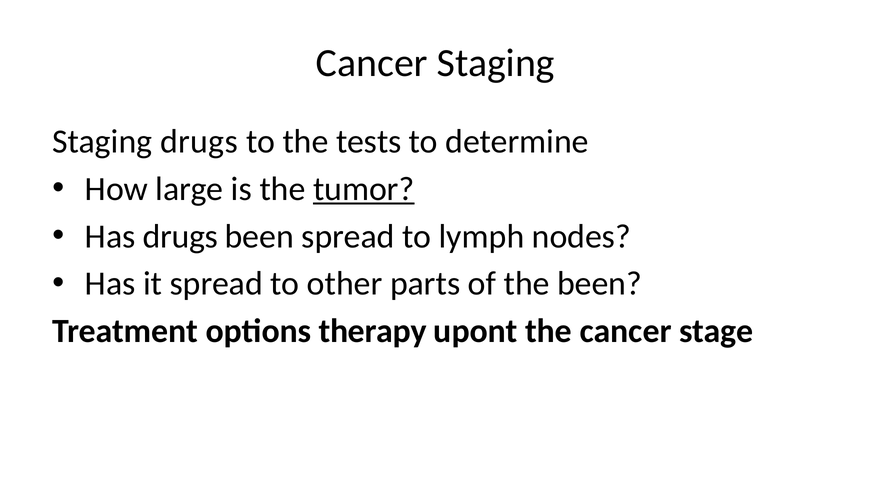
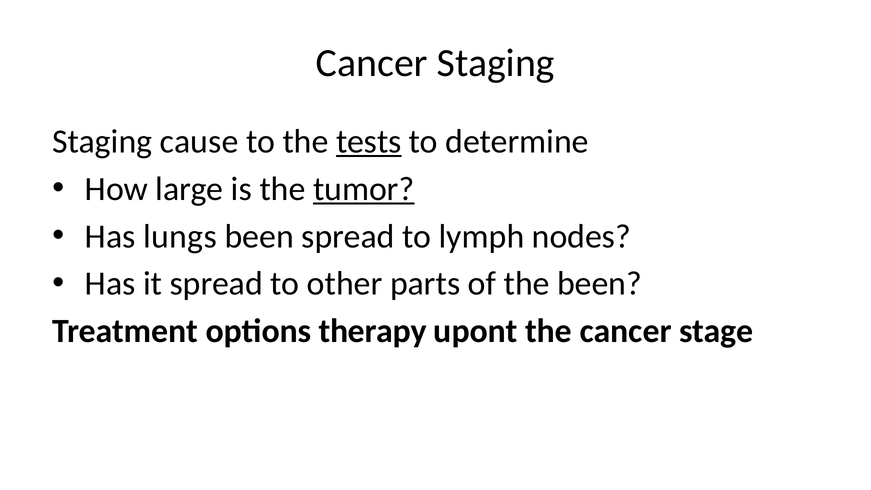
Staging drugs: drugs -> cause (199, 141)
tests underline: none -> present (369, 141)
Has drugs: drugs -> lungs (180, 236)
